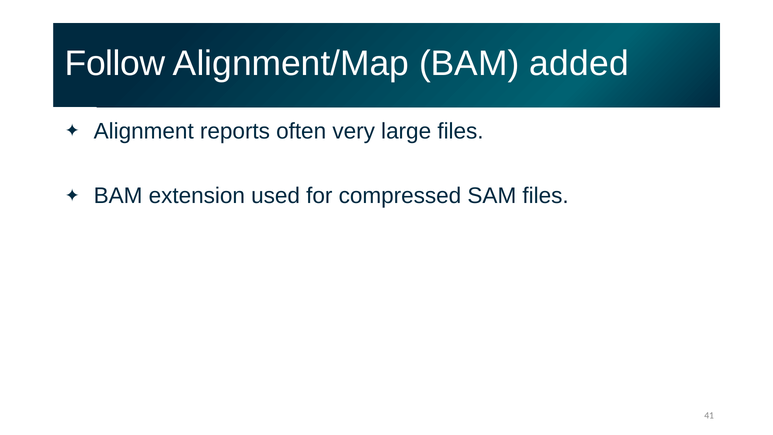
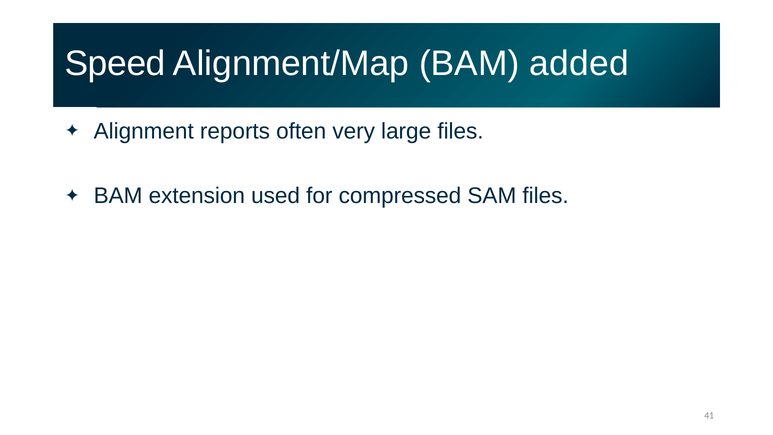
Follow: Follow -> Speed (115, 63)
